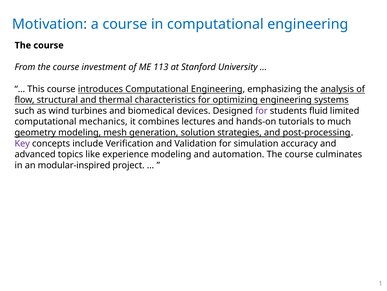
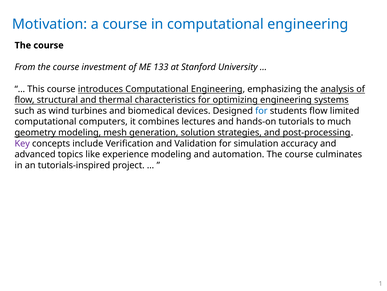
113: 113 -> 133 (161, 67)
for colour: purple -> blue (261, 111)
students fluid: fluid -> flow (318, 111)
mechanics: mechanics -> computers (103, 121)
modular-inspired: modular-inspired -> tutorials-inspired (74, 165)
